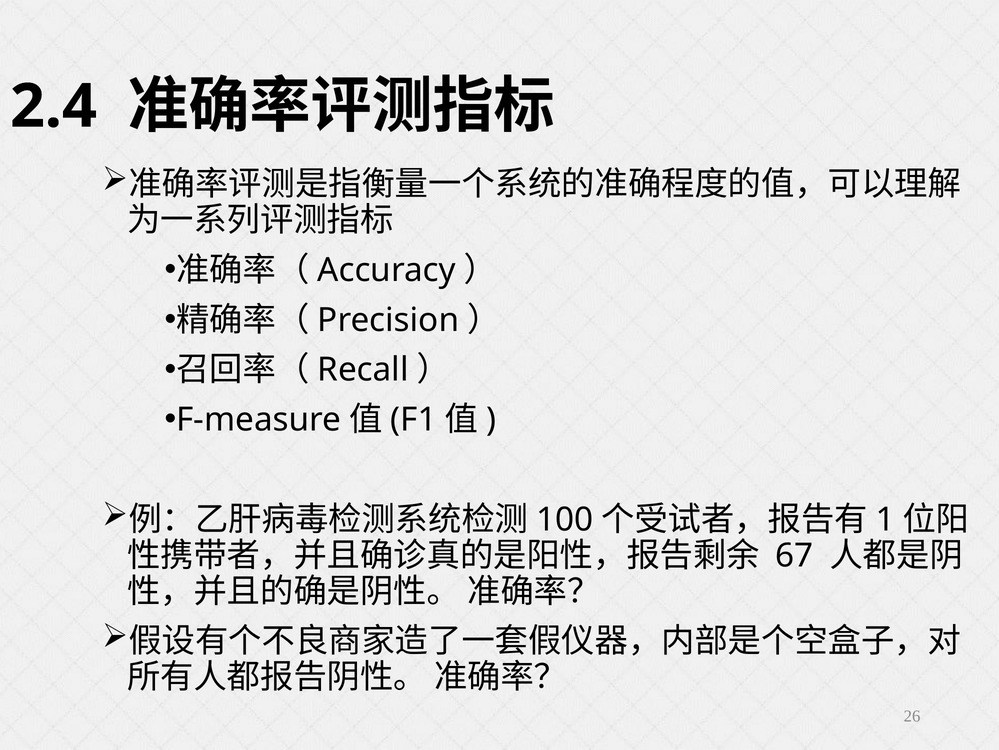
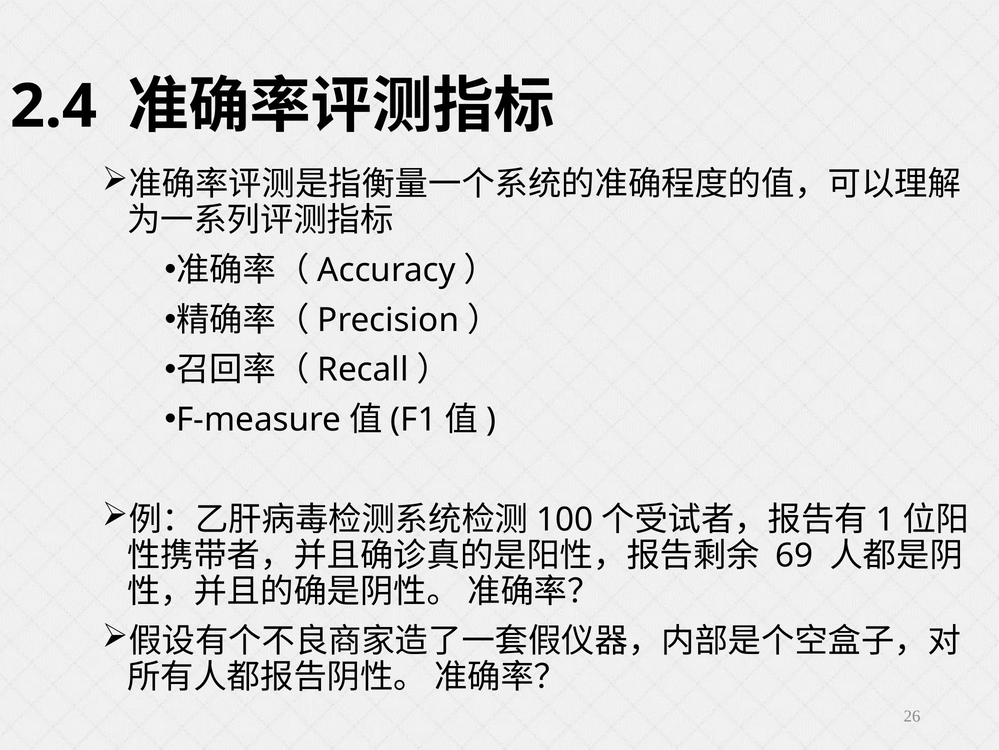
67: 67 -> 69 (794, 555)
